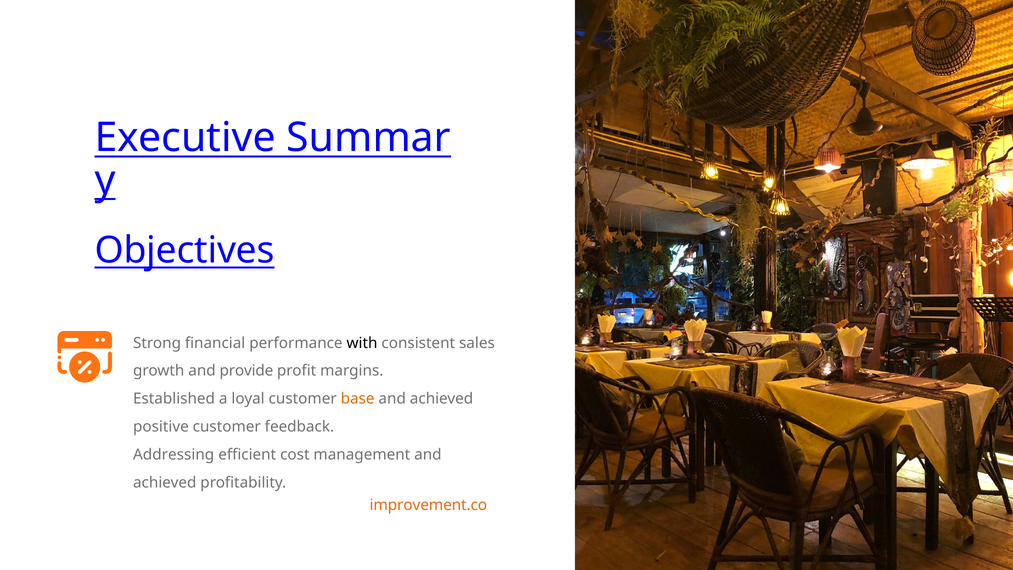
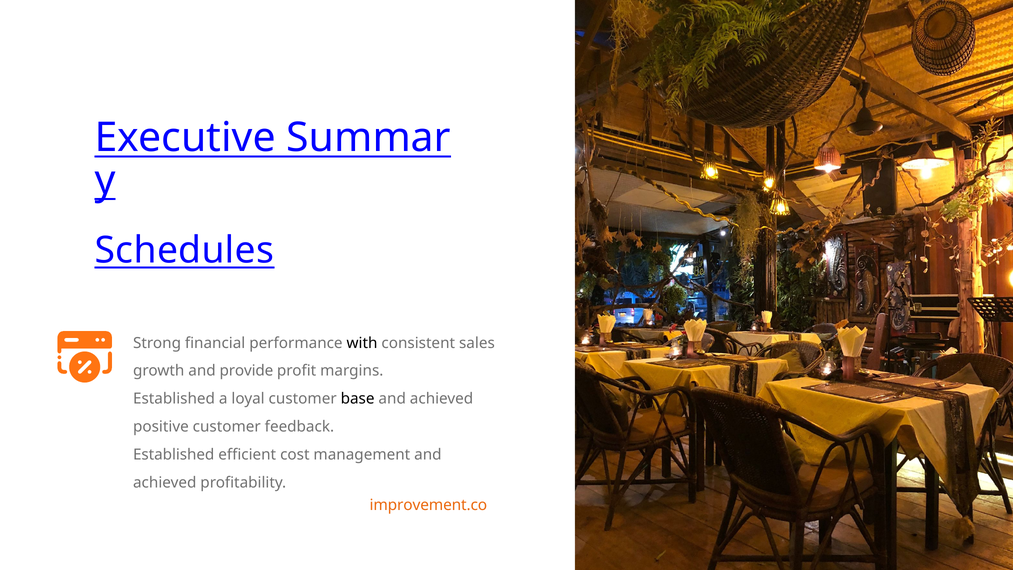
Objectives: Objectives -> Schedules (184, 250)
base colour: orange -> black (358, 399)
Addressing: Addressing -> Established (174, 455)
